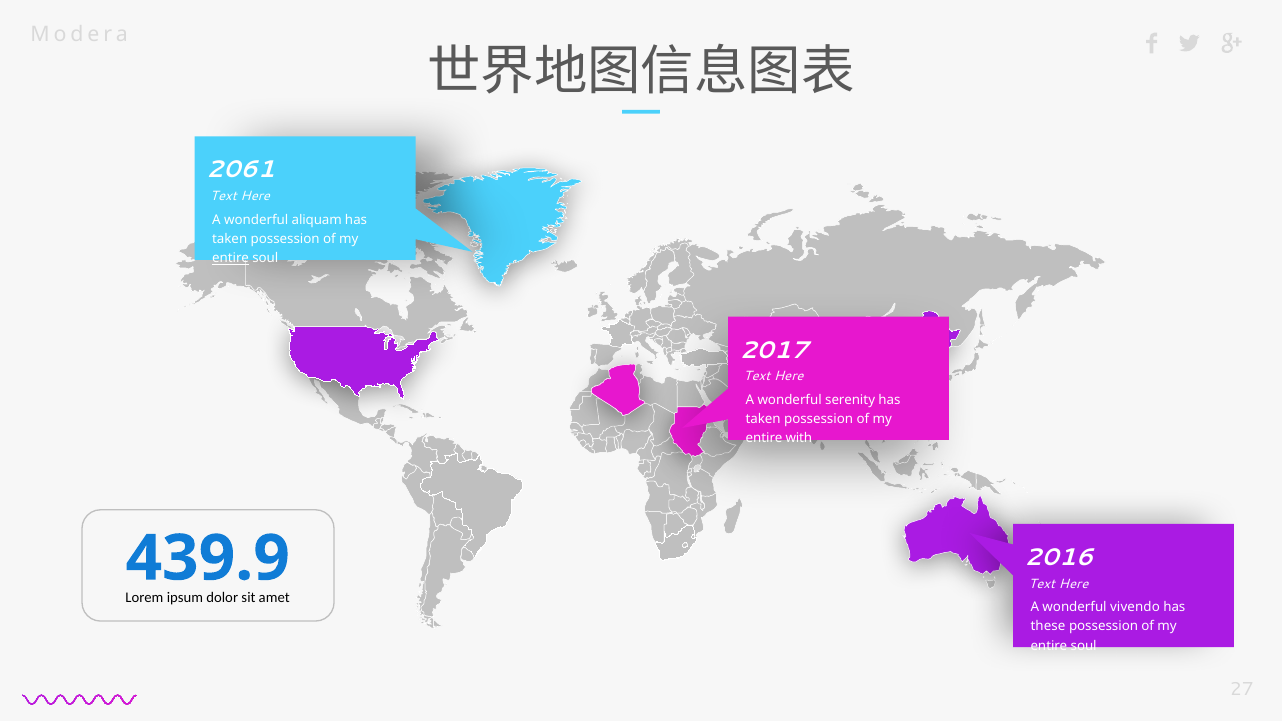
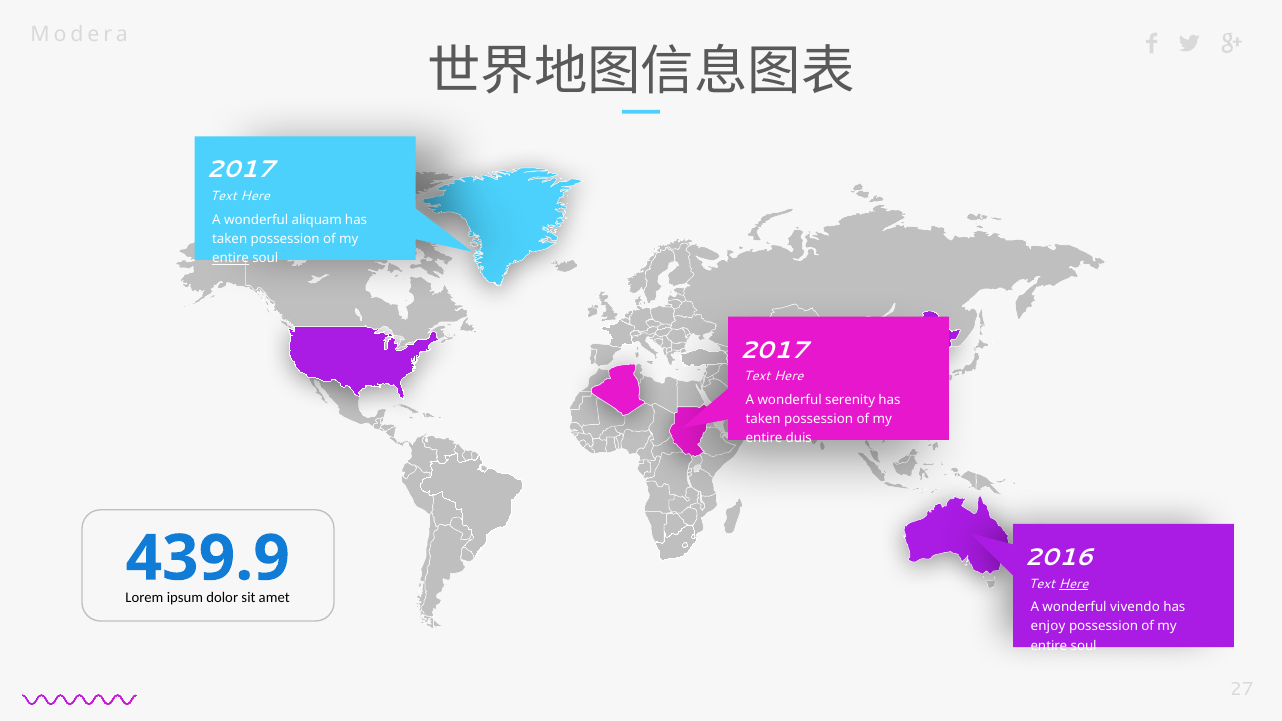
2061: 2061 -> 2017 (240, 170)
with: with -> duis (799, 438)
Here underline: none -> present (1074, 584)
these: these -> enjoy (1048, 627)
